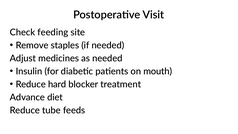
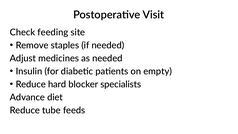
mouth: mouth -> empty (158, 71)
treatment: treatment -> specialists (121, 84)
